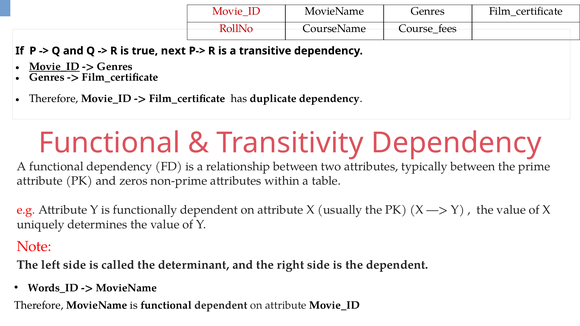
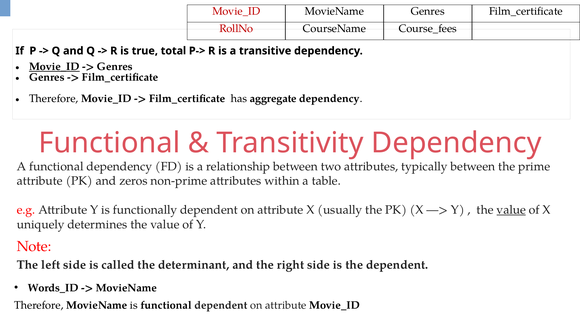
next: next -> total (173, 51)
duplicate: duplicate -> aggregate (273, 99)
value underline: none -> present (511, 210)
